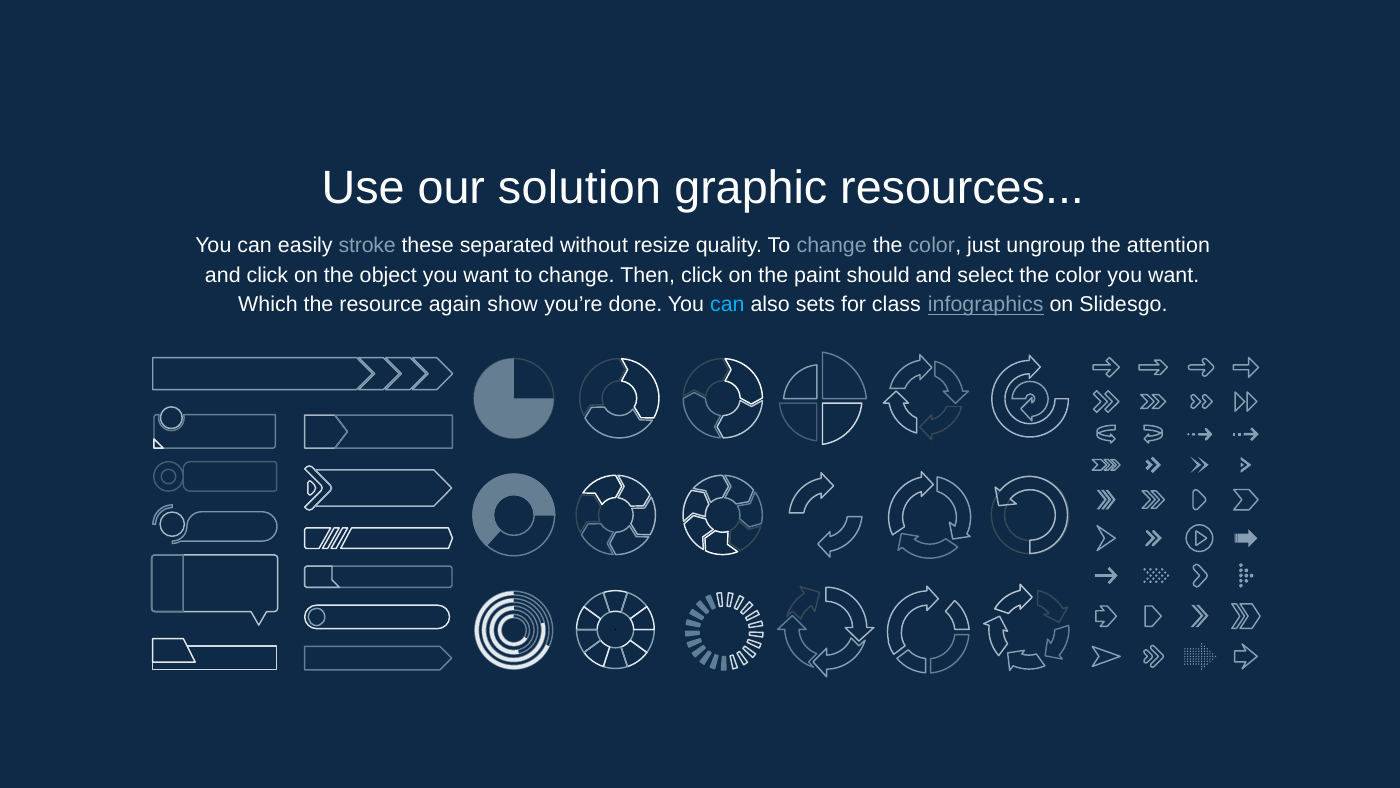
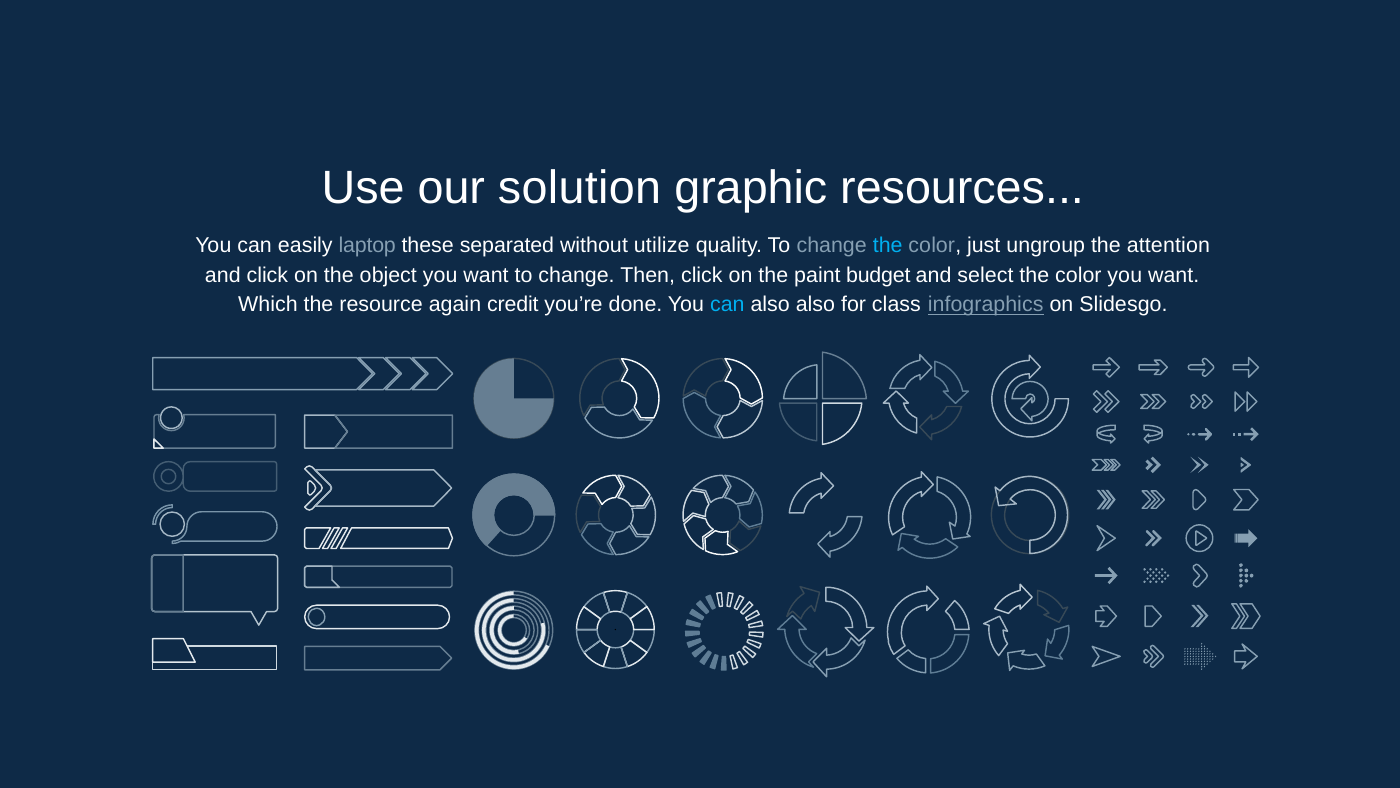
stroke: stroke -> laptop (367, 246)
resize: resize -> utilize (662, 246)
the colour: white -> light blue (888, 246)
should: should -> budget (878, 275)
show: show -> credit (513, 305)
also sets: sets -> also (815, 305)
